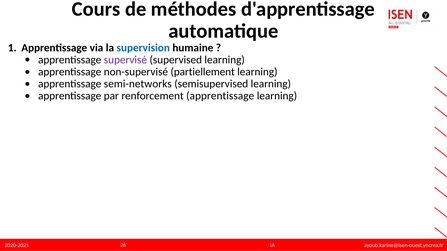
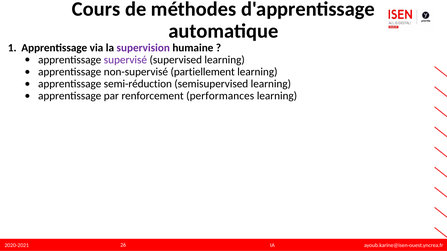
supervision colour: blue -> purple (143, 48)
semi-networks: semi-networks -> semi-réduction (138, 84)
renforcement apprentissage: apprentissage -> performances (220, 96)
